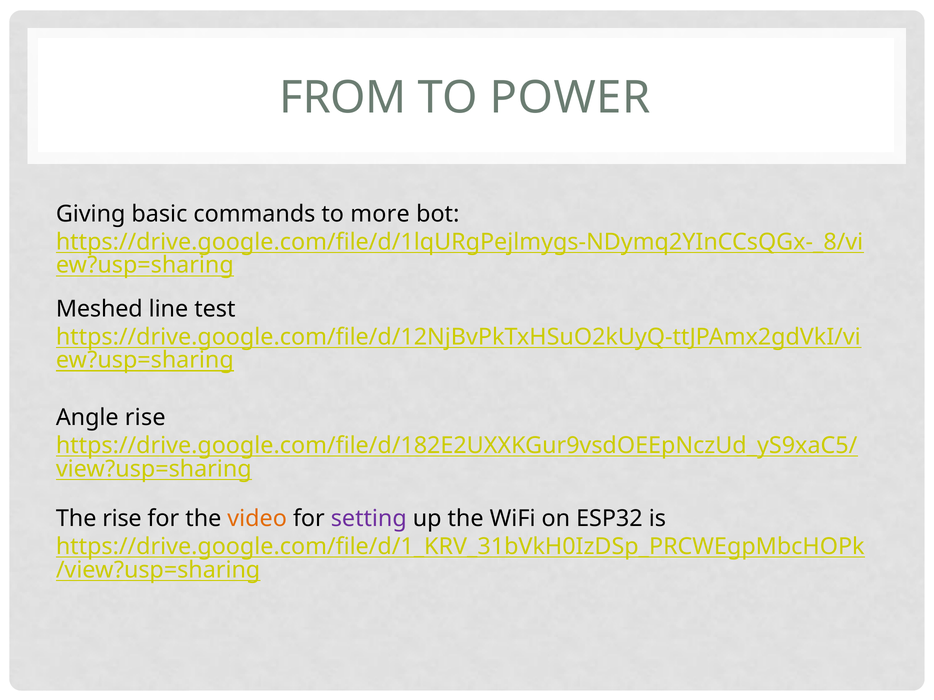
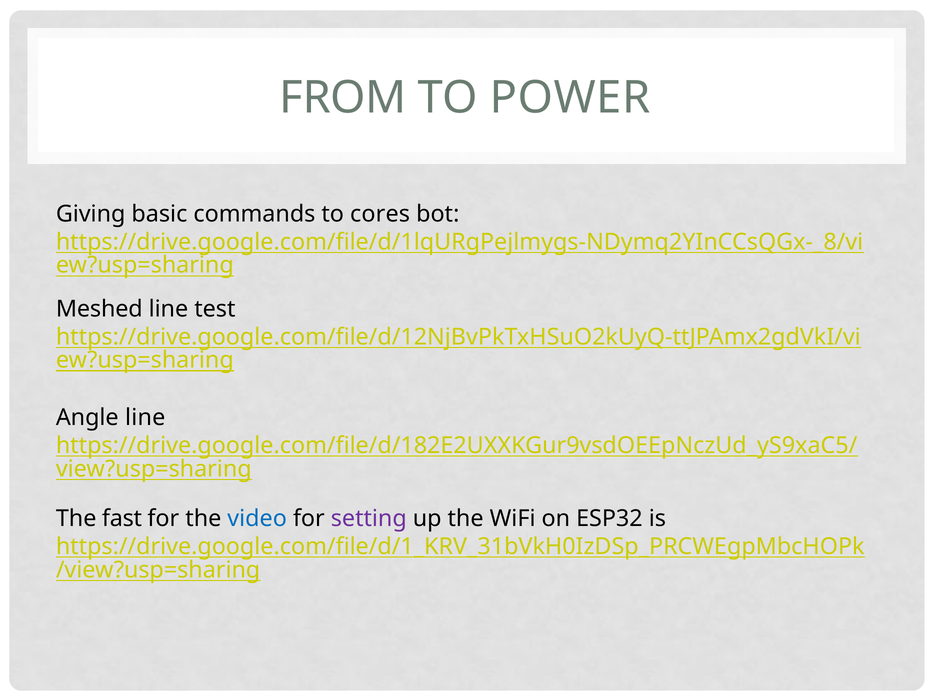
more: more -> cores (380, 214)
Angle rise: rise -> line (145, 418)
The rise: rise -> fast (122, 519)
video colour: orange -> blue (257, 519)
